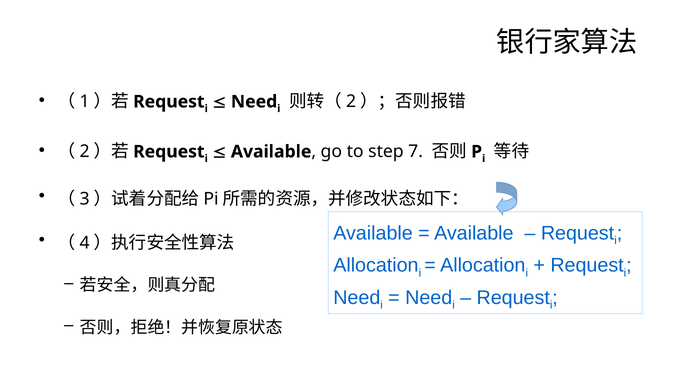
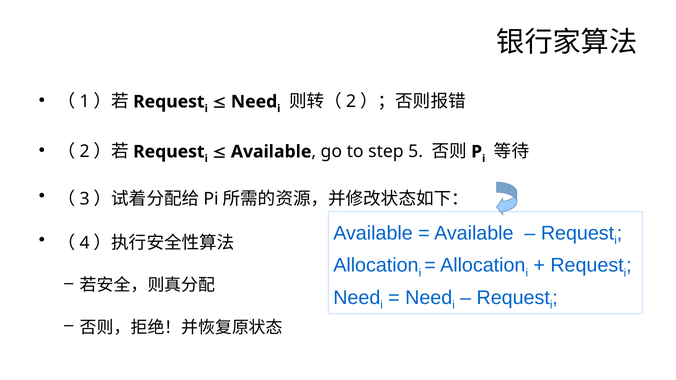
7: 7 -> 5 (416, 152)
